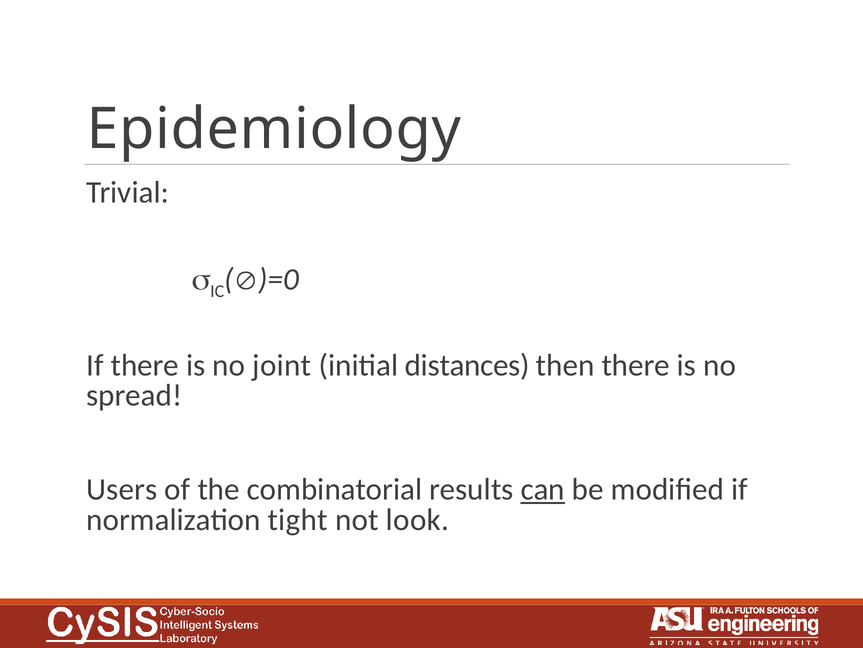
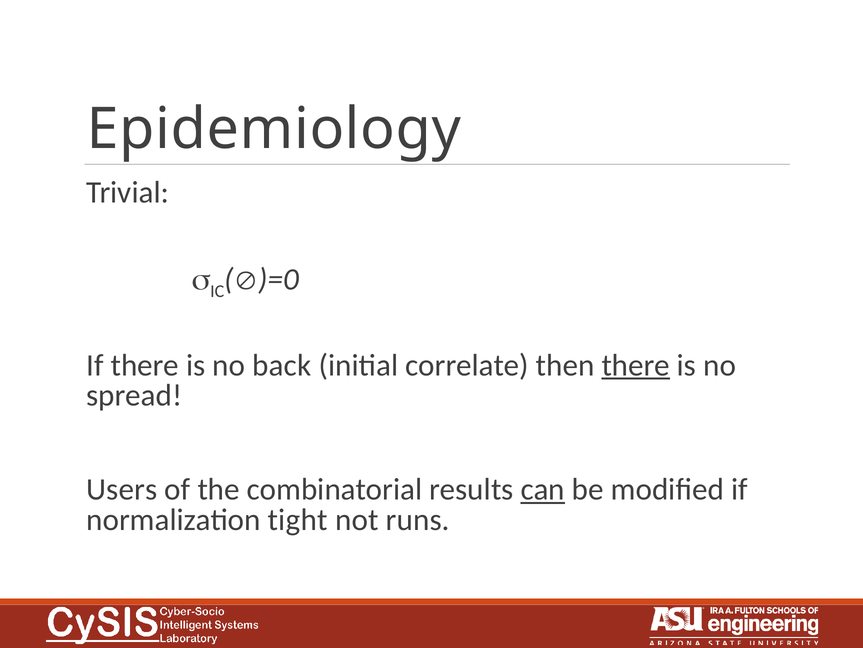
joint: joint -> back (282, 365)
distances: distances -> correlate (467, 365)
there underline: none -> present (636, 365)
look: look -> runs (418, 519)
